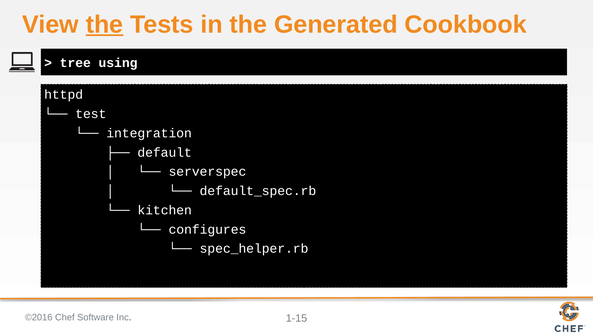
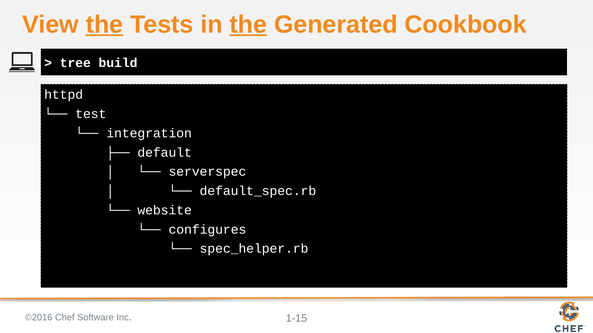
the underline: none -> present (248, 24)
using: using -> build (118, 63)
kitchen: kitchen -> website (165, 211)
